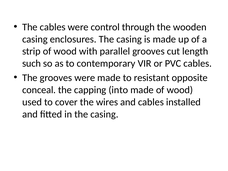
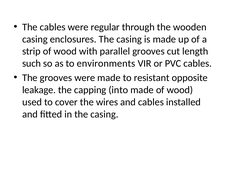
control: control -> regular (105, 27)
contemporary: contemporary -> environments (106, 63)
conceal: conceal -> leakage (39, 90)
